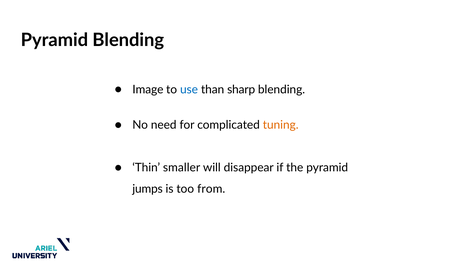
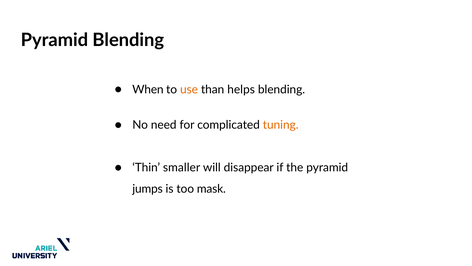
Image: Image -> When (148, 89)
use colour: blue -> orange (189, 89)
sharp: sharp -> helps (241, 89)
from: from -> mask (211, 189)
